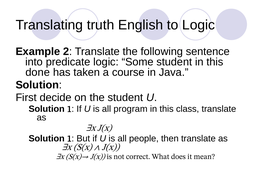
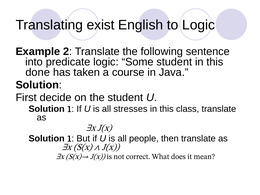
truth: truth -> exist (101, 25)
program: program -> stresses (130, 109)
